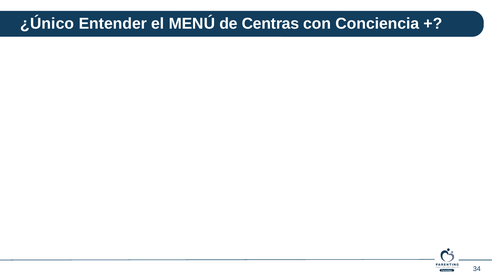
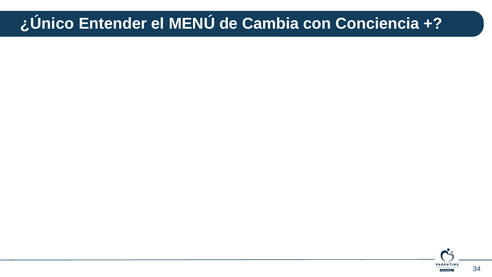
Centras: Centras -> Cambia (270, 24)
